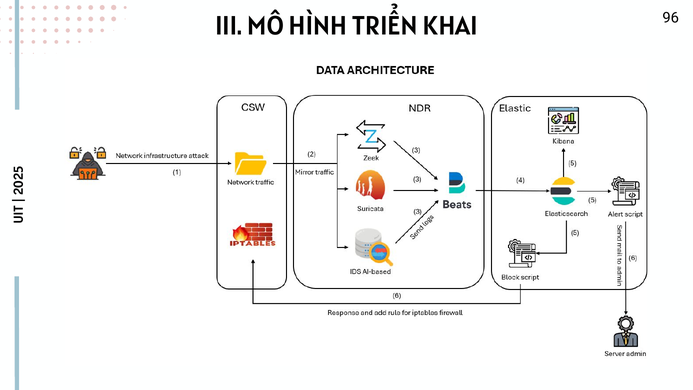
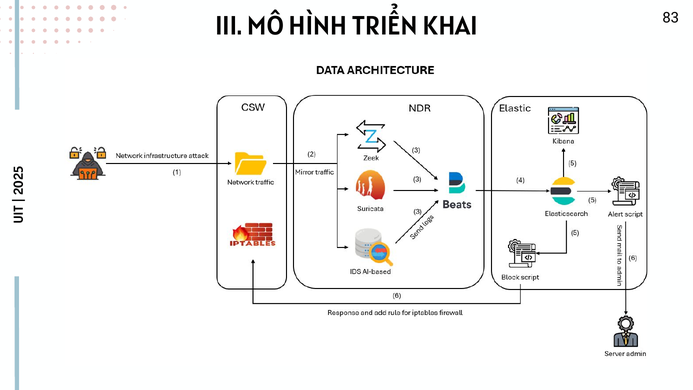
96: 96 -> 83 (671, 18)
